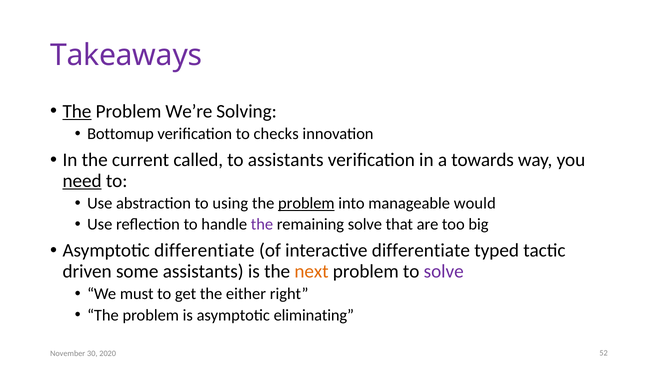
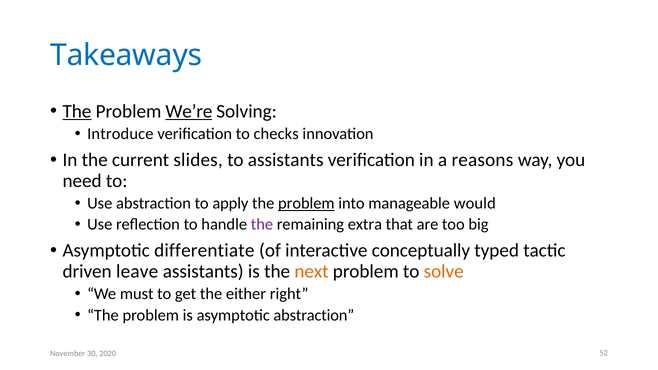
Takeaways colour: purple -> blue (126, 55)
We’re underline: none -> present (189, 111)
Bottomup: Bottomup -> Introduce (120, 134)
called: called -> slides (198, 160)
towards: towards -> reasons (482, 160)
need underline: present -> none (82, 181)
using: using -> apply (230, 203)
remaining solve: solve -> extra (365, 225)
interactive differentiate: differentiate -> conceptually (421, 251)
some: some -> leave (137, 271)
solve colour: purple -> orange (444, 271)
asymptotic eliminating: eliminating -> abstraction (314, 315)
